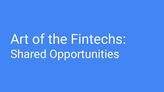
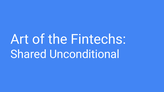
Opportunities: Opportunities -> Unconditional (84, 54)
